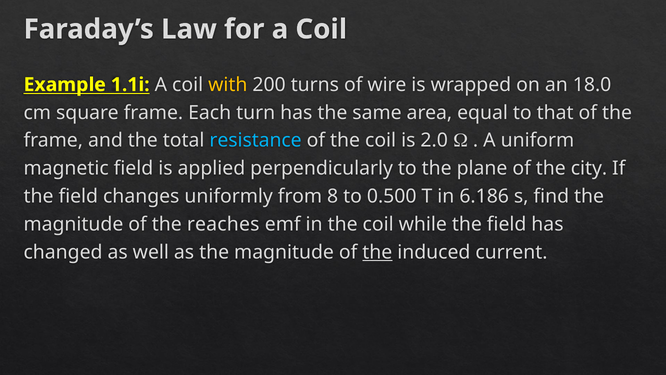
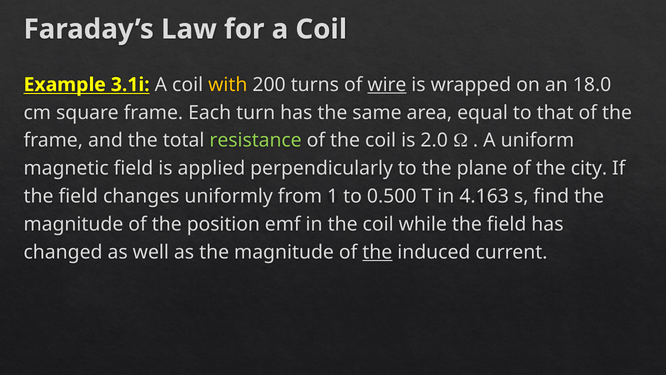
1.1i: 1.1i -> 3.1i (130, 85)
wire underline: none -> present (387, 85)
resistance colour: light blue -> light green (256, 140)
8: 8 -> 1 (333, 196)
6.186: 6.186 -> 4.163 (484, 196)
reaches: reaches -> position (223, 224)
